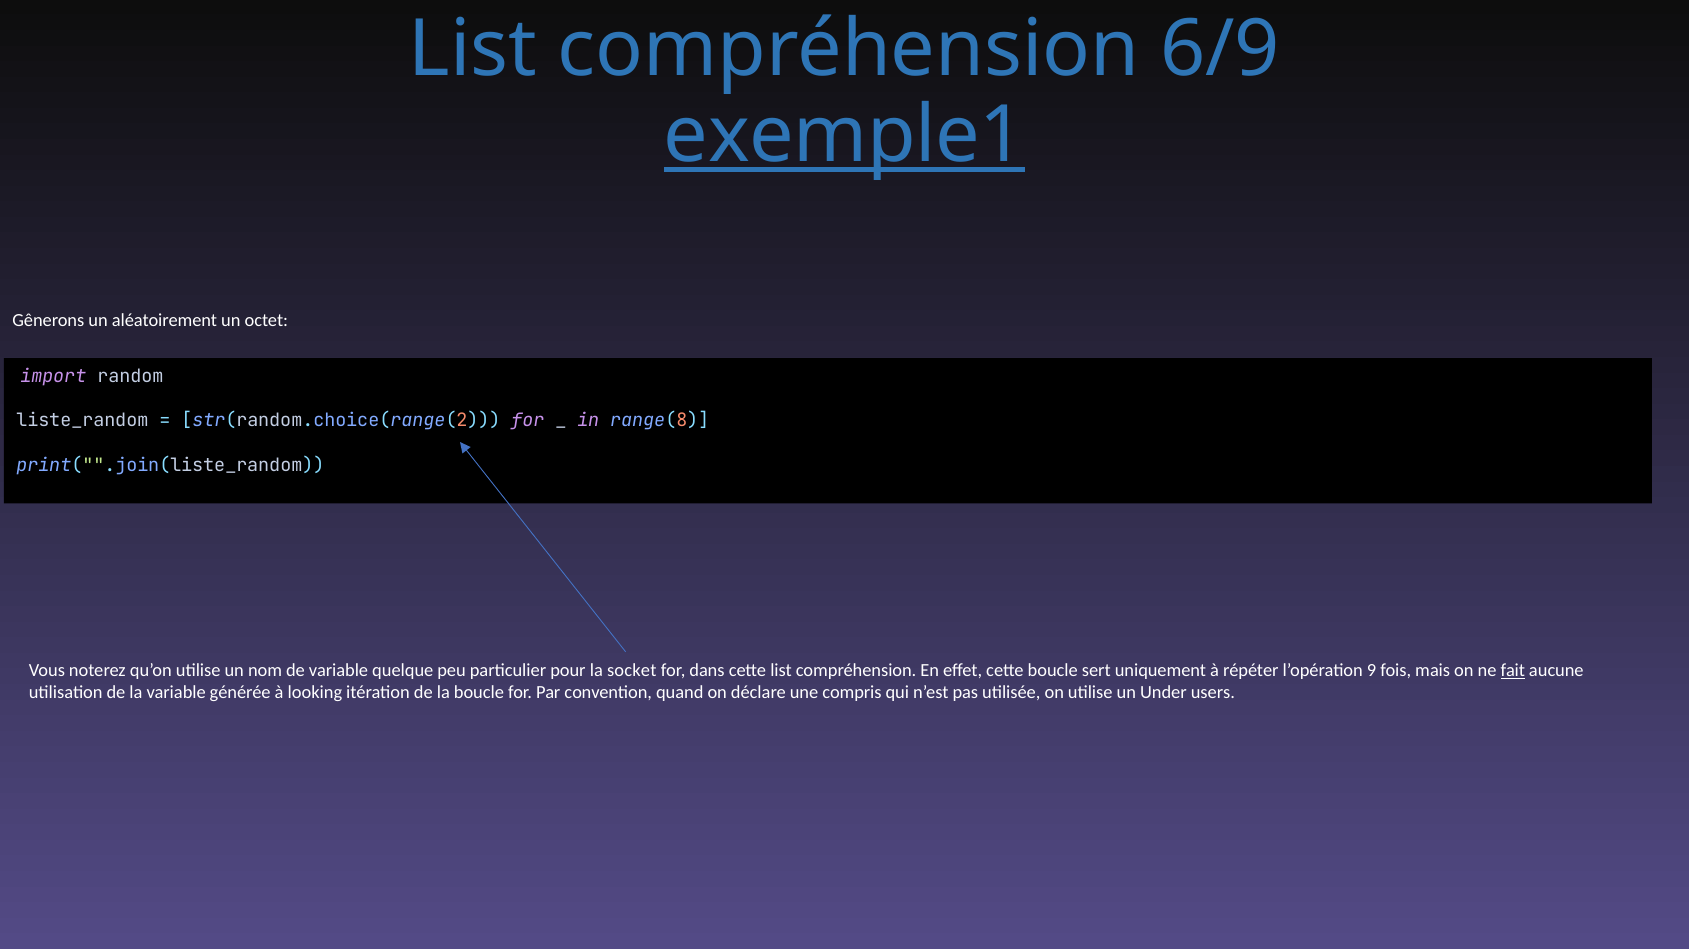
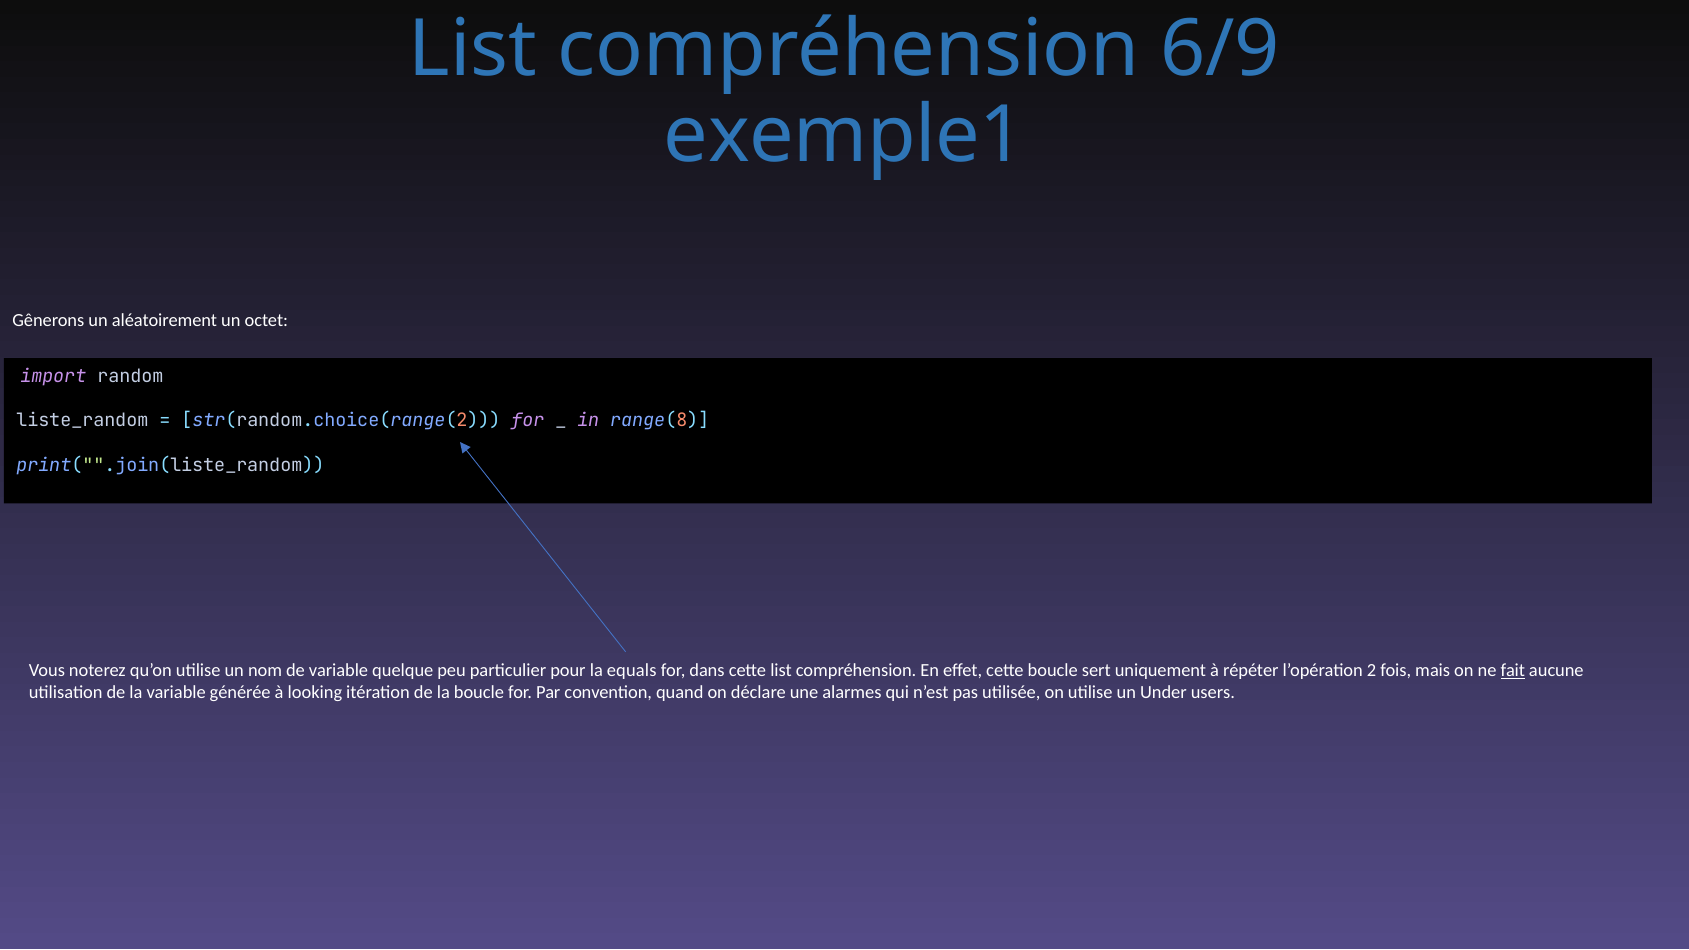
exemple1 underline: present -> none (845, 135)
socket: socket -> equals (632, 670)
9: 9 -> 2 (1372, 670)
compris: compris -> alarmes (852, 692)
